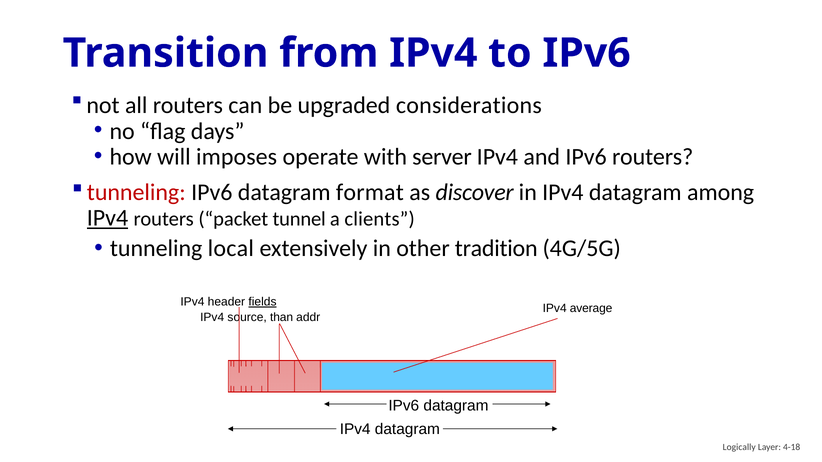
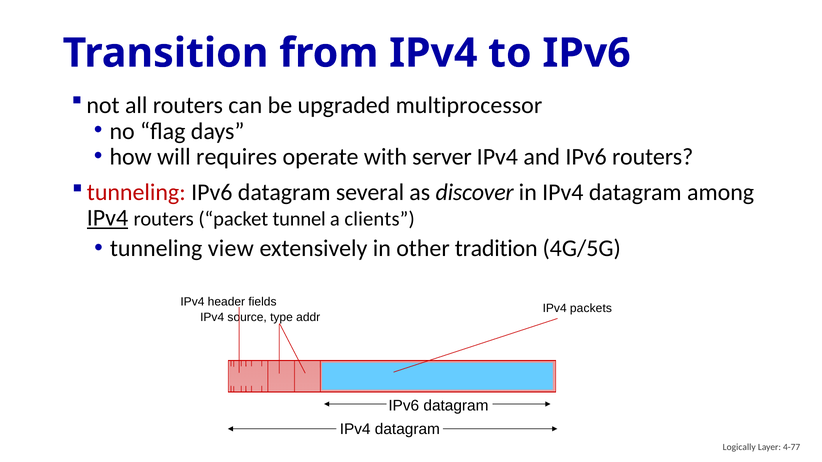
considerations: considerations -> multiprocessor (469, 105)
imposes: imposes -> requires (237, 157)
format: format -> several (370, 192)
local: local -> view (231, 248)
fields underline: present -> none (262, 302)
average: average -> packets (591, 309)
than: than -> type (281, 318)
4-18: 4-18 -> 4-77 (792, 447)
